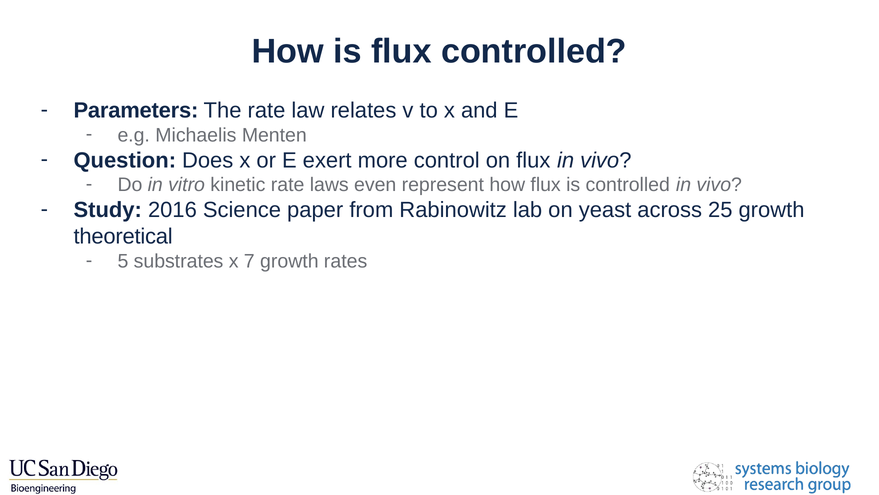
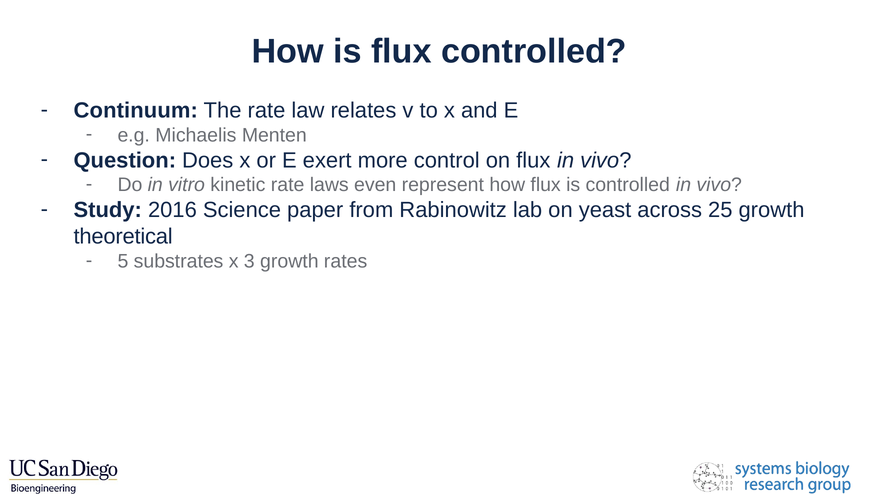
Parameters: Parameters -> Continuum (136, 110)
7: 7 -> 3 (249, 261)
